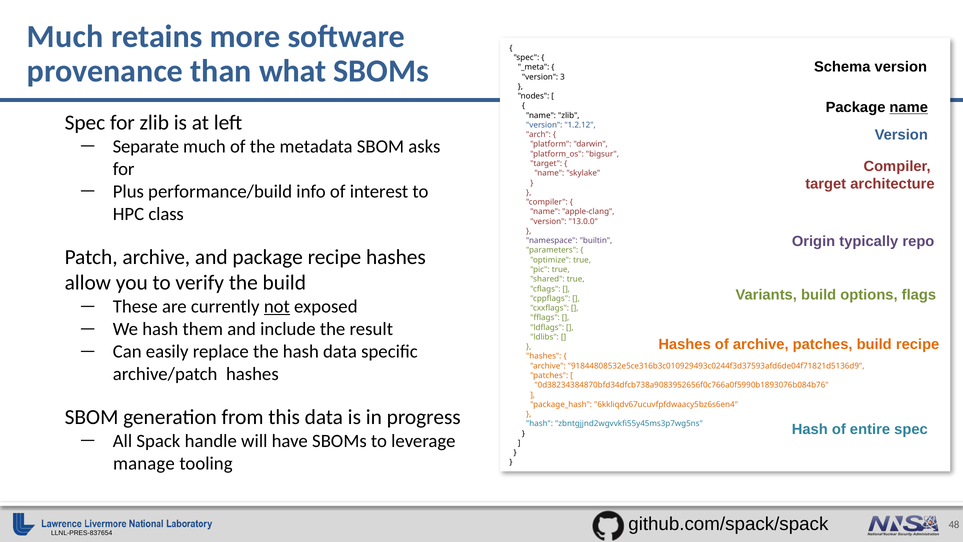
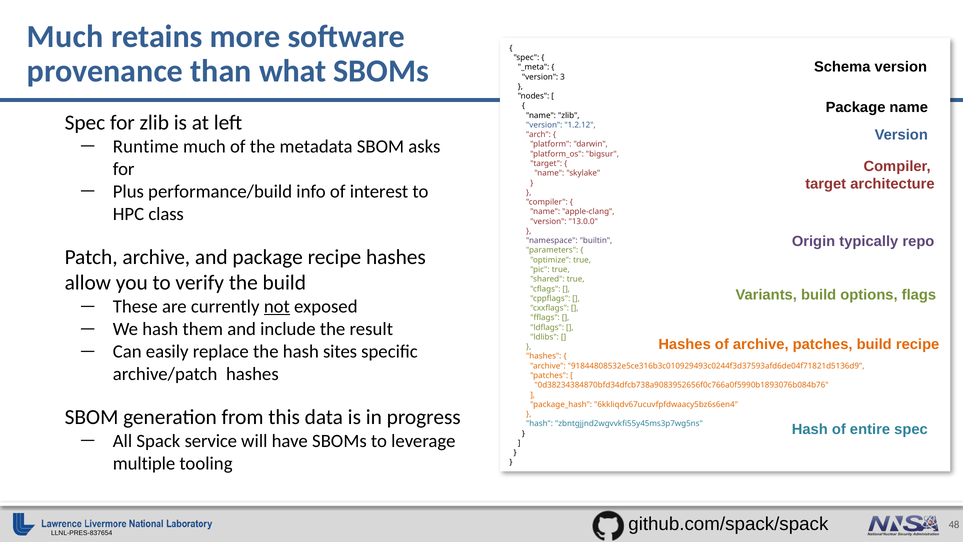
name underline: present -> none (909, 107)
Separate: Separate -> Runtime (146, 146)
hash data: data -> sites (340, 351)
handle: handle -> service (211, 441)
manage: manage -> multiple (144, 463)
